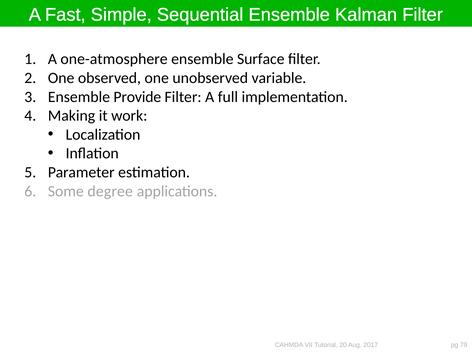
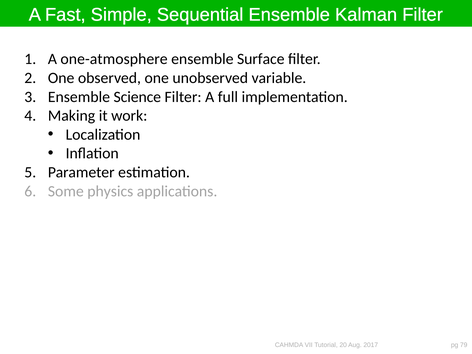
Provide: Provide -> Science (137, 97)
degree: degree -> physics (110, 191)
